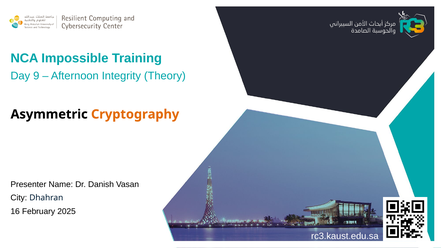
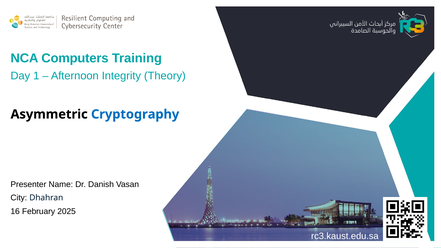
Impossible: Impossible -> Computers (75, 58)
9: 9 -> 1 (36, 76)
Cryptography colour: orange -> blue (135, 114)
